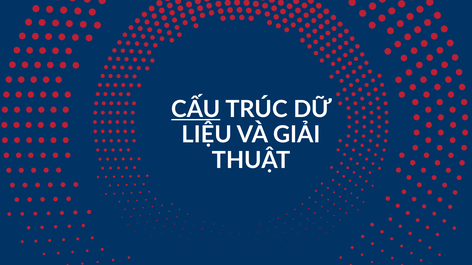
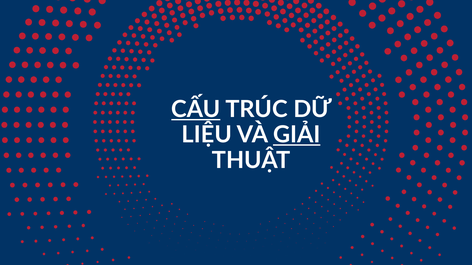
GIẢI underline: none -> present (297, 135)
